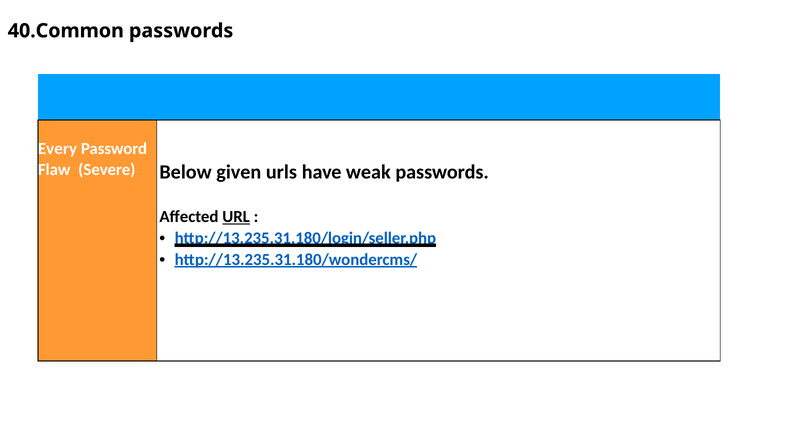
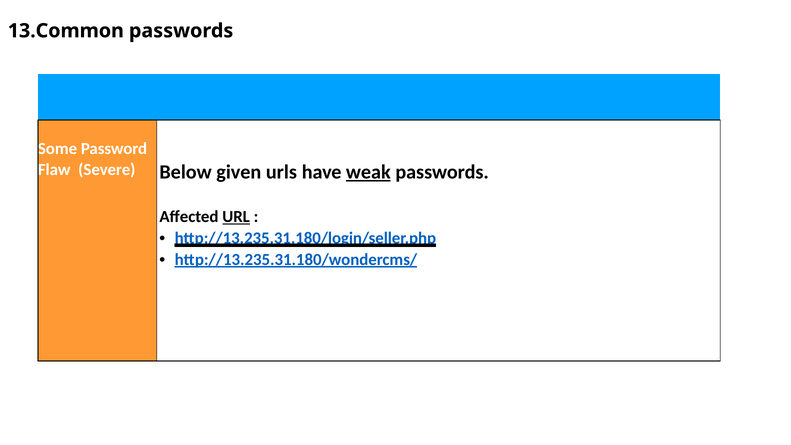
40.Common: 40.Common -> 13.Common (66, 31)
Every: Every -> Some (58, 149)
weak underline: none -> present (368, 172)
